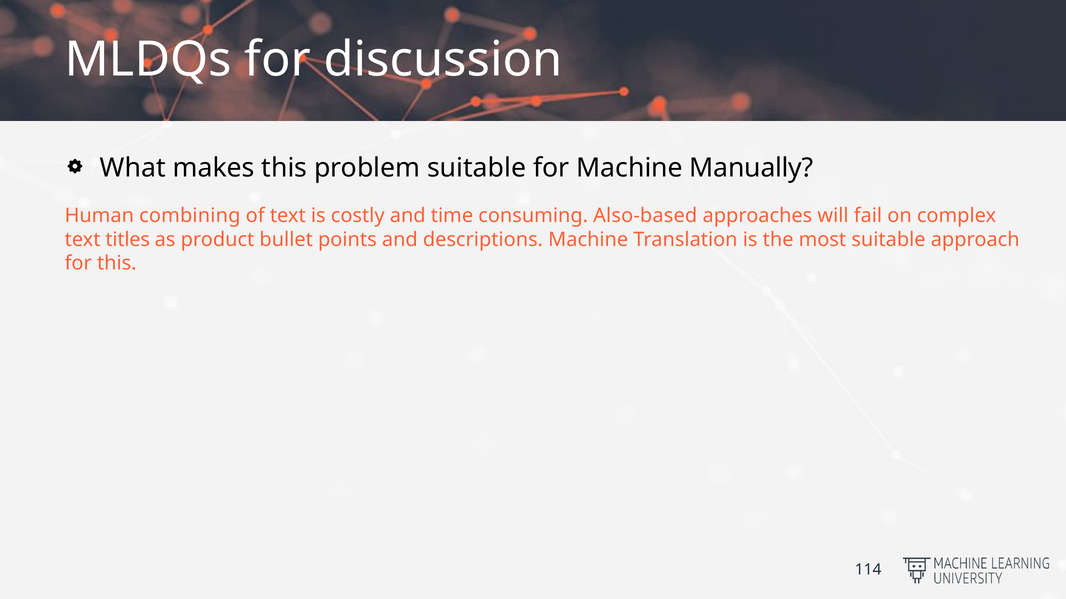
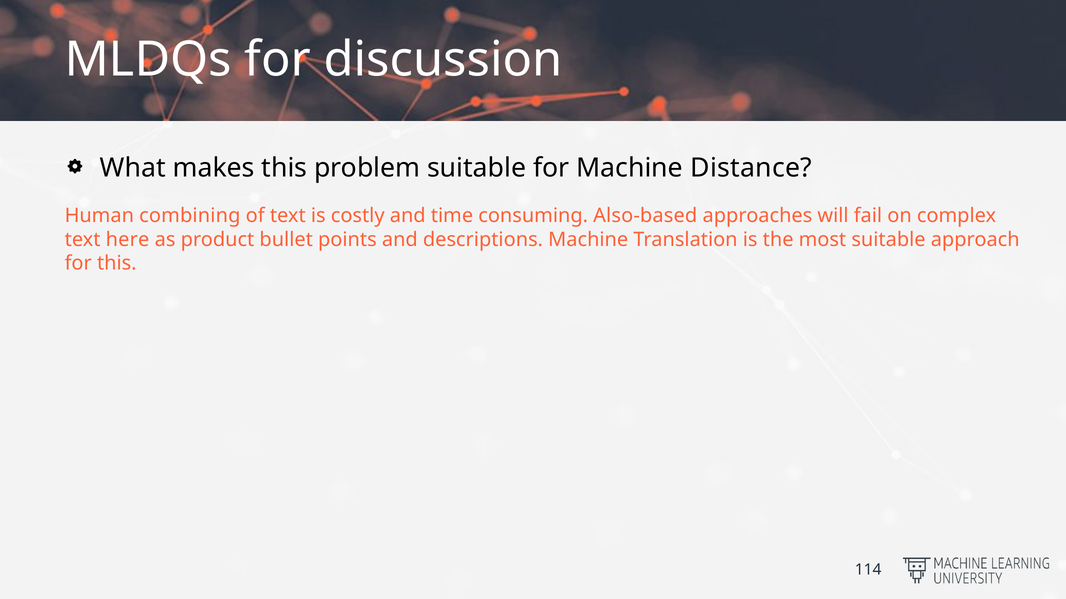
Manually: Manually -> Distance (751, 168)
titles: titles -> here (128, 240)
